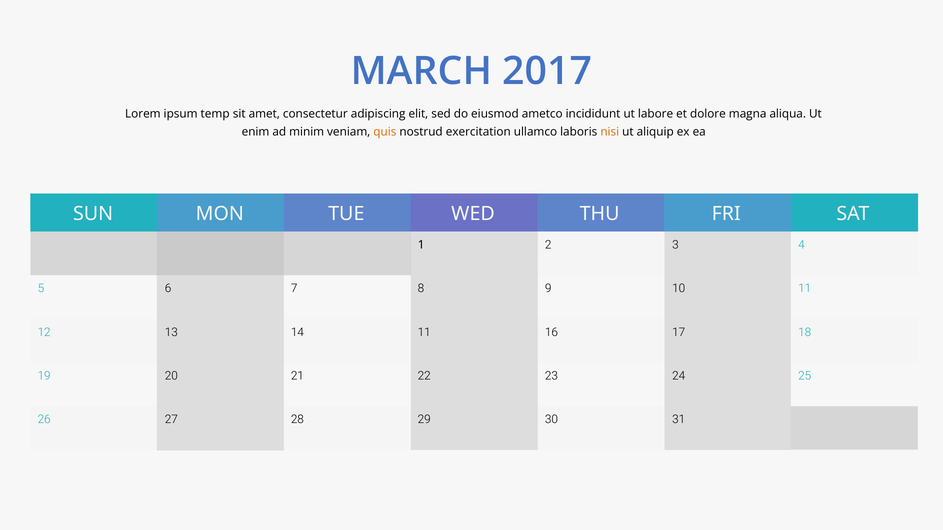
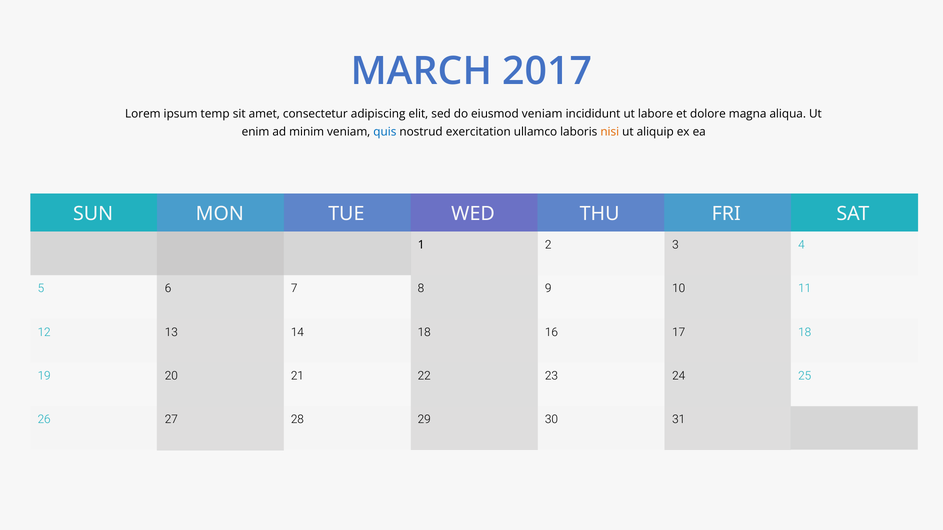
eiusmod ametco: ametco -> veniam (542, 114)
quis colour: orange -> blue (385, 132)
14 11: 11 -> 18 (424, 332)
